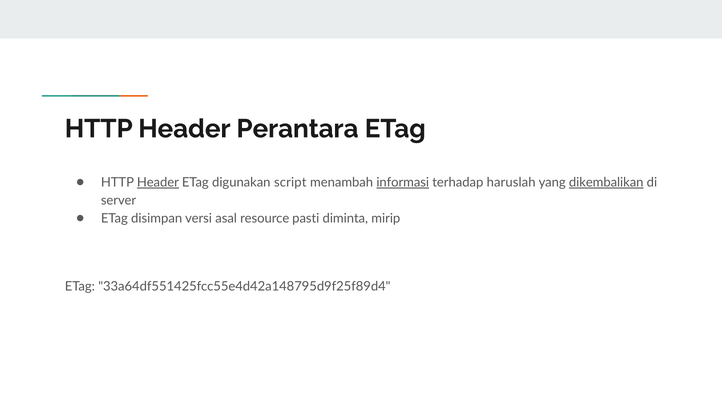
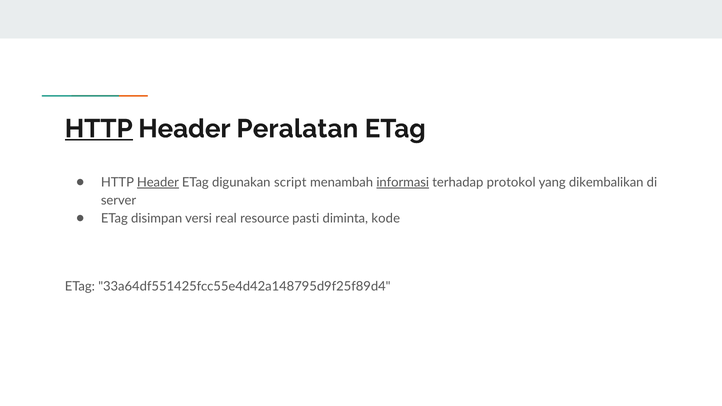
HTTP underline: none -> present (99, 129)
Perantara: Perantara -> Peralatan (297, 129)
haruslah: haruslah -> protokol (511, 182)
dikembalikan underline: present -> none (606, 182)
asal: asal -> real (226, 218)
mirip: mirip -> kode (386, 218)
